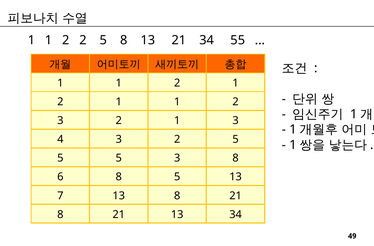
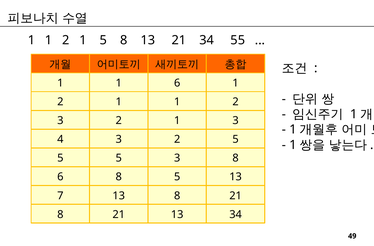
1 1 2 2: 2 -> 1 (83, 40)
2: 2 -> 6 (177, 83)
